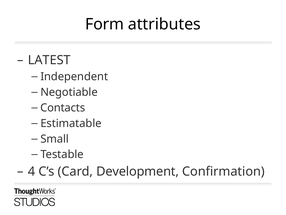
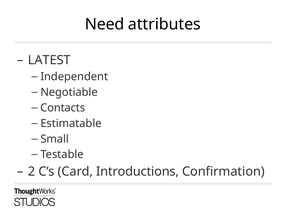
Form: Form -> Need (105, 24)
4: 4 -> 2 (32, 171)
Development: Development -> Introductions (138, 171)
